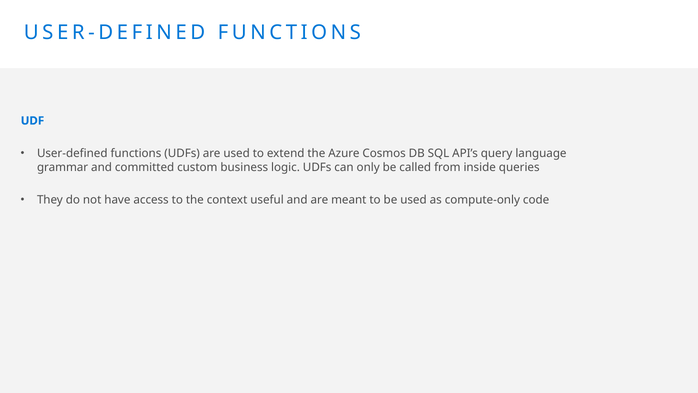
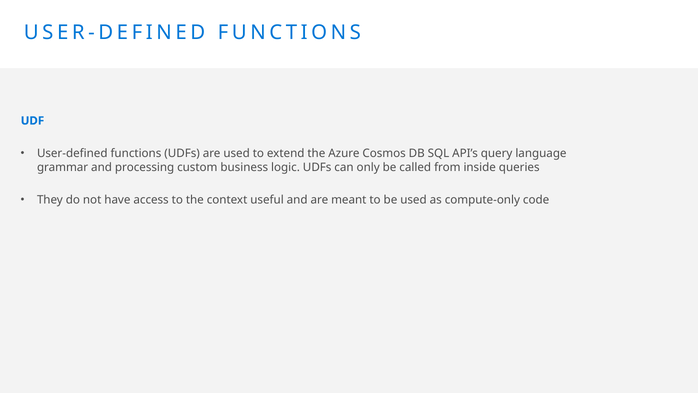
committed: committed -> processing (145, 167)
